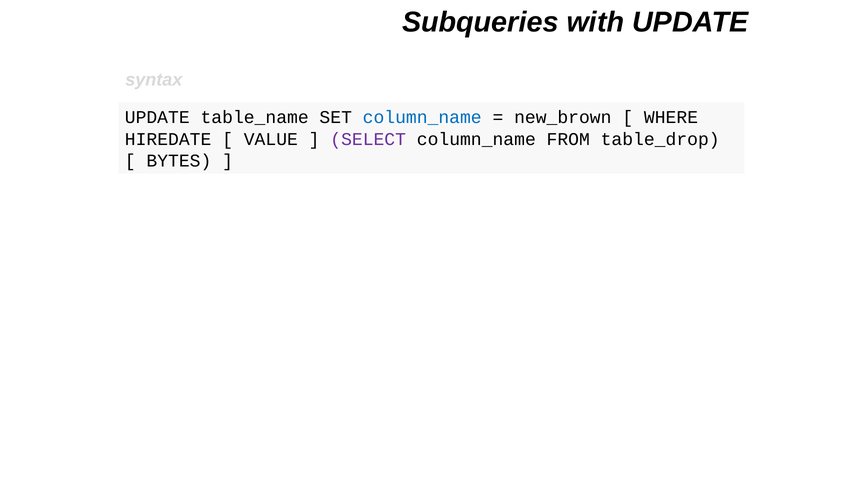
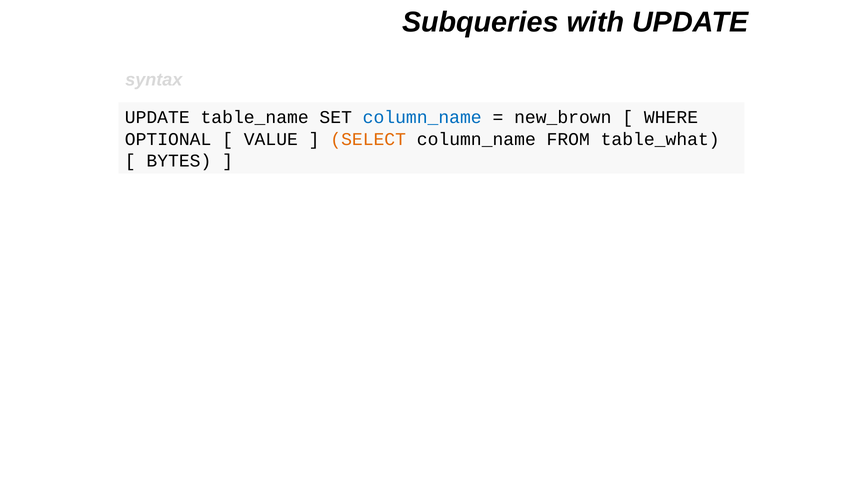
HIREDATE: HIREDATE -> OPTIONAL (168, 139)
SELECT colour: purple -> orange (368, 139)
table_drop: table_drop -> table_what (660, 139)
